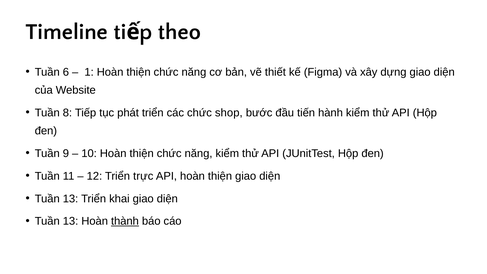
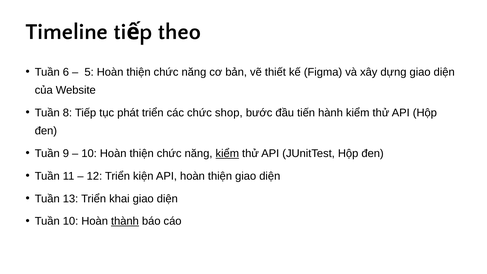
1: 1 -> 5 (89, 72)
kiểm underline: none -> present (227, 153)
trực: trực -> kiện (143, 176)
13: 13 -> 10 (71, 221)
